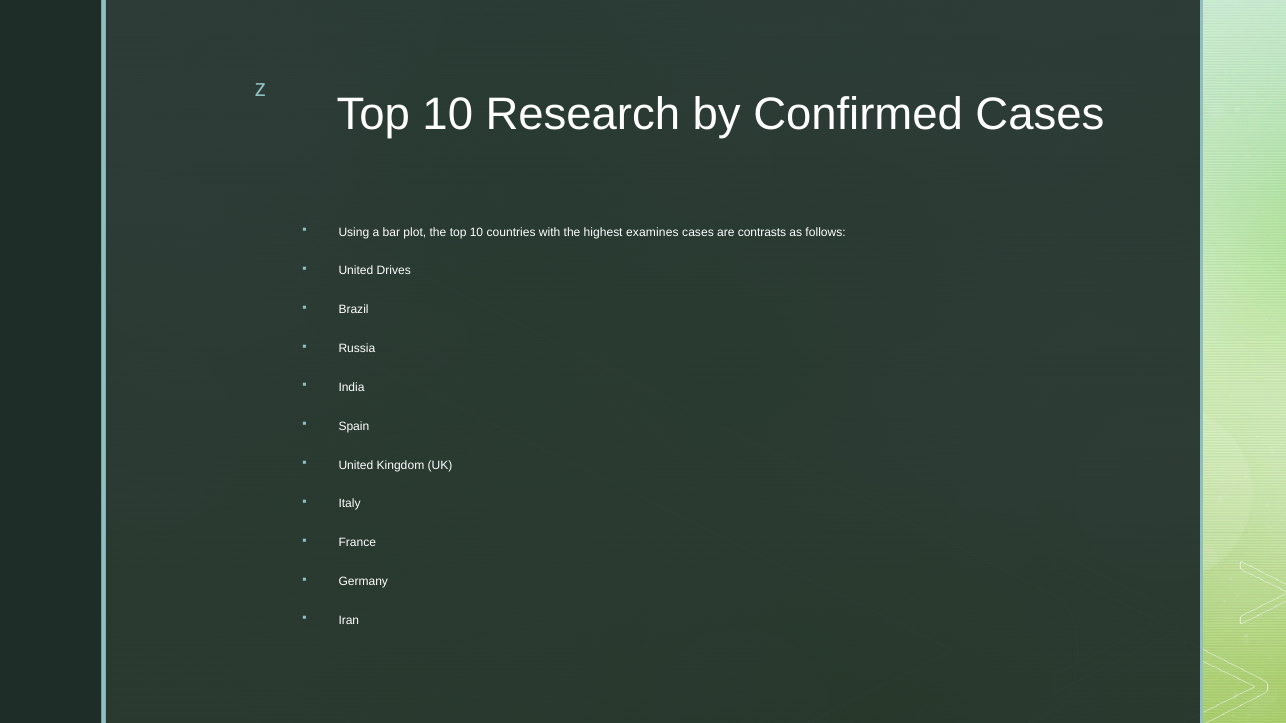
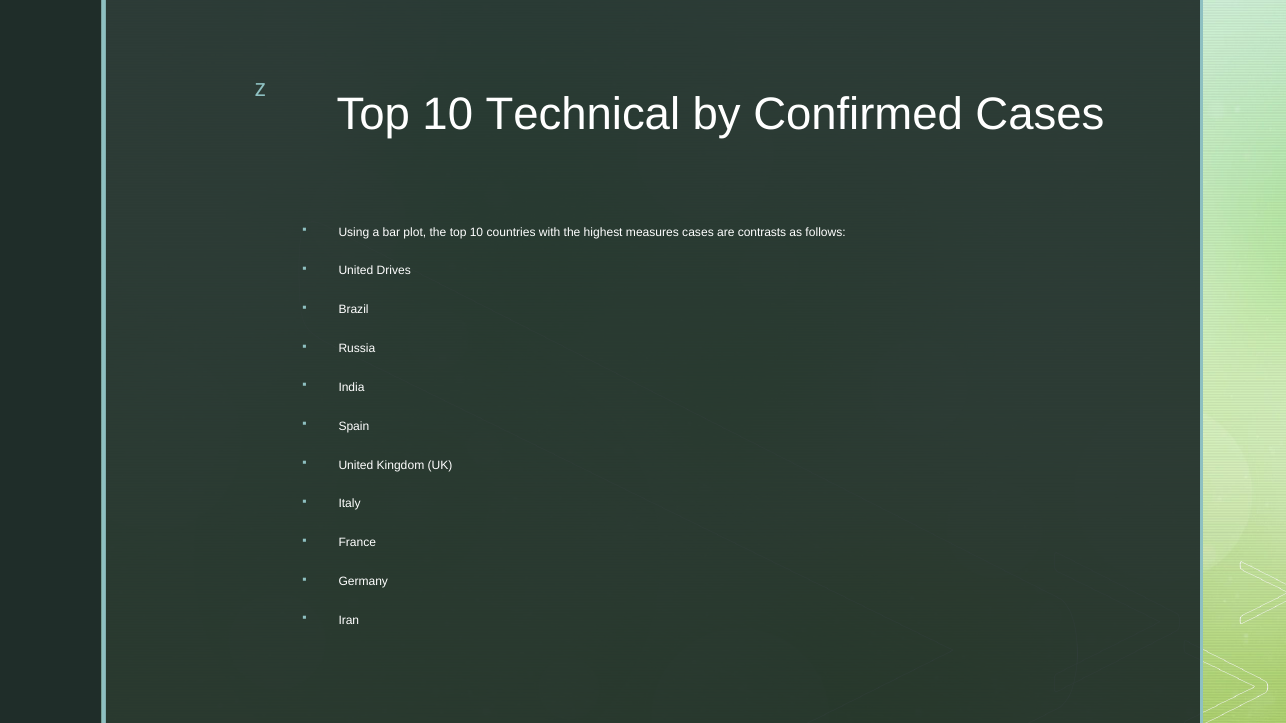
Research: Research -> Technical (583, 114)
examines: examines -> measures (652, 232)
